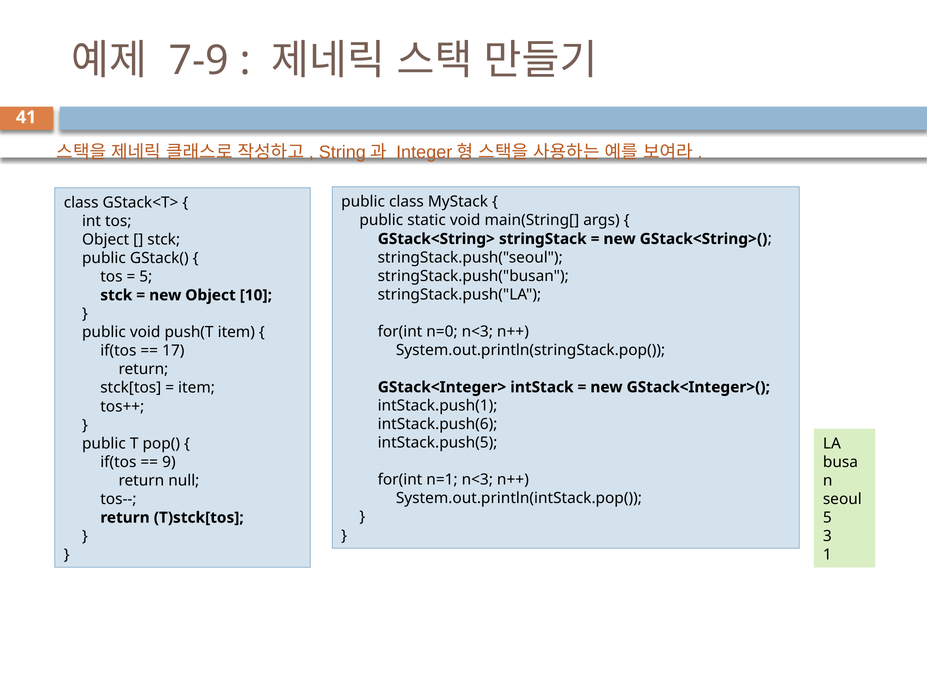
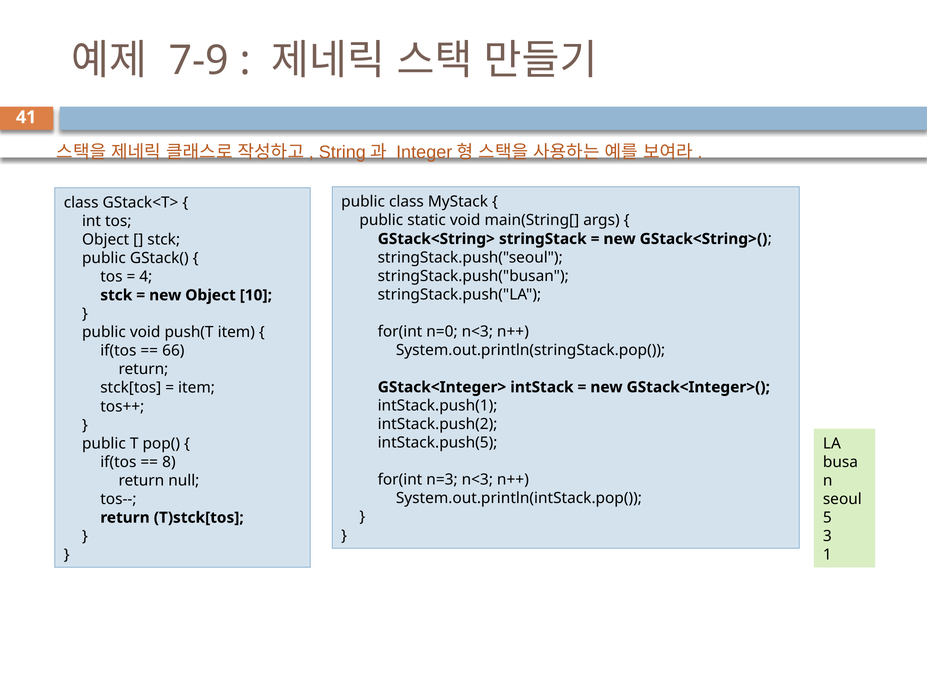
5: 5 -> 4 (146, 277)
17: 17 -> 66 (173, 351)
intStack.push(6: intStack.push(6 -> intStack.push(2 (438, 424)
9: 9 -> 8 (169, 462)
n=1: n=1 -> n=3 (442, 480)
